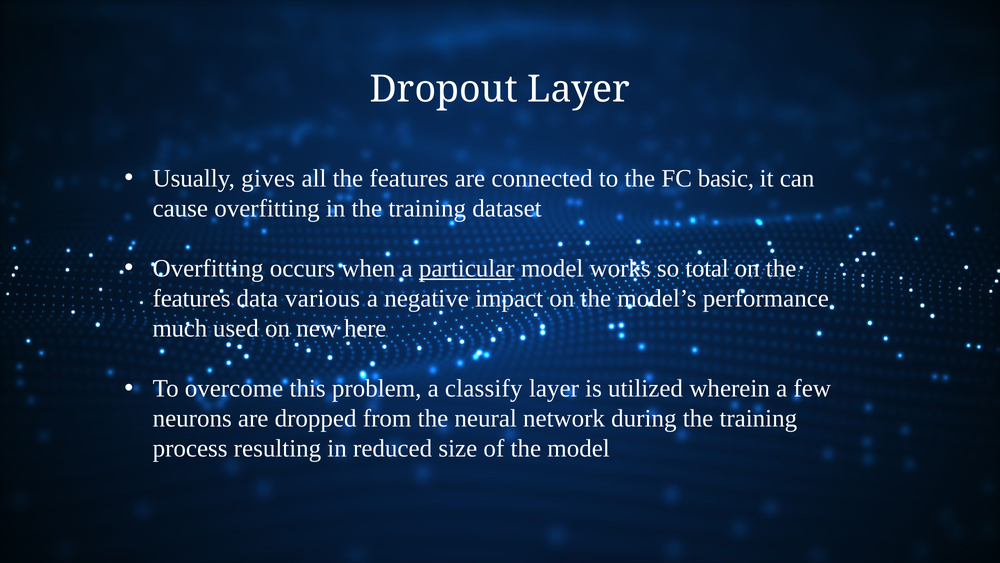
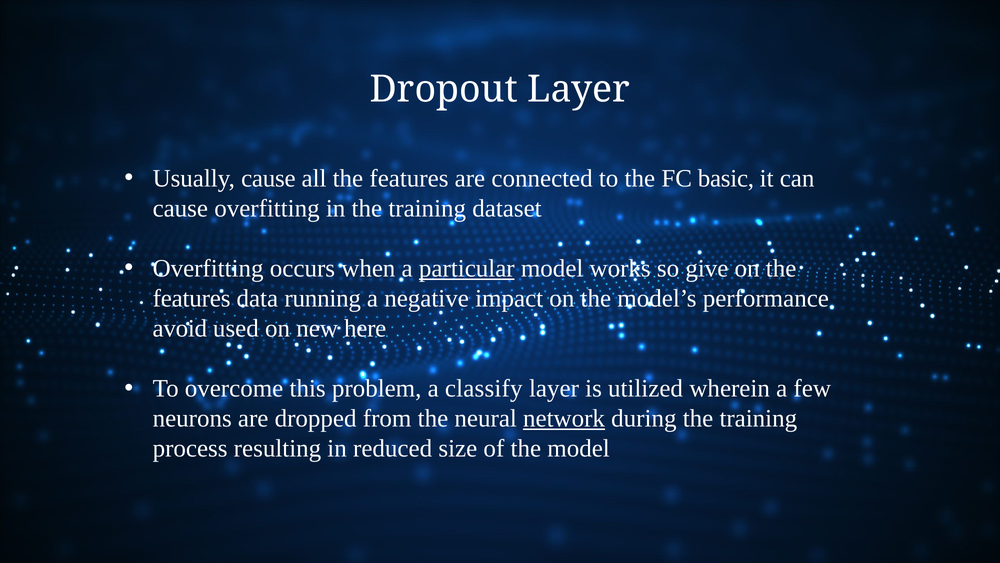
Usually gives: gives -> cause (268, 178)
total: total -> give (707, 268)
various: various -> running (323, 298)
much: much -> avoid (180, 328)
network underline: none -> present (564, 418)
